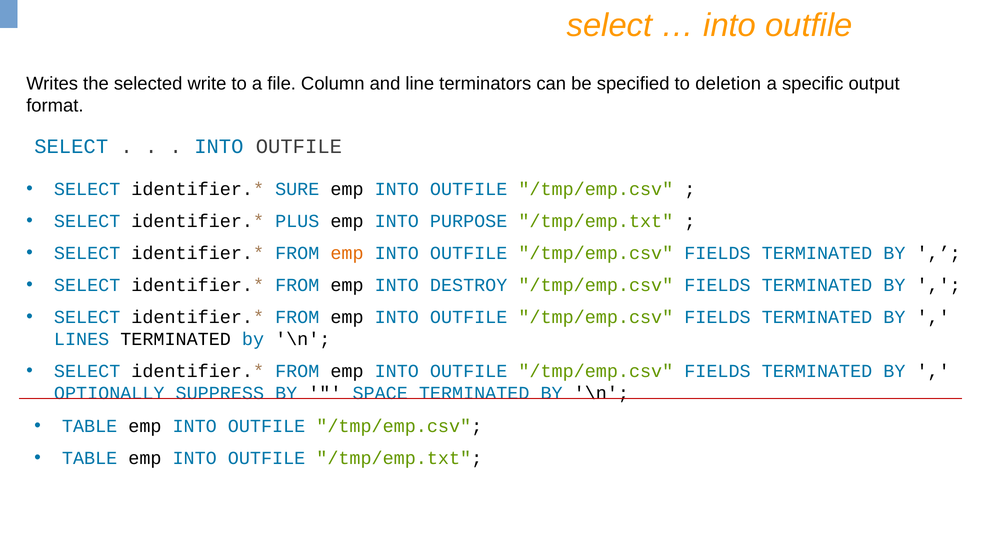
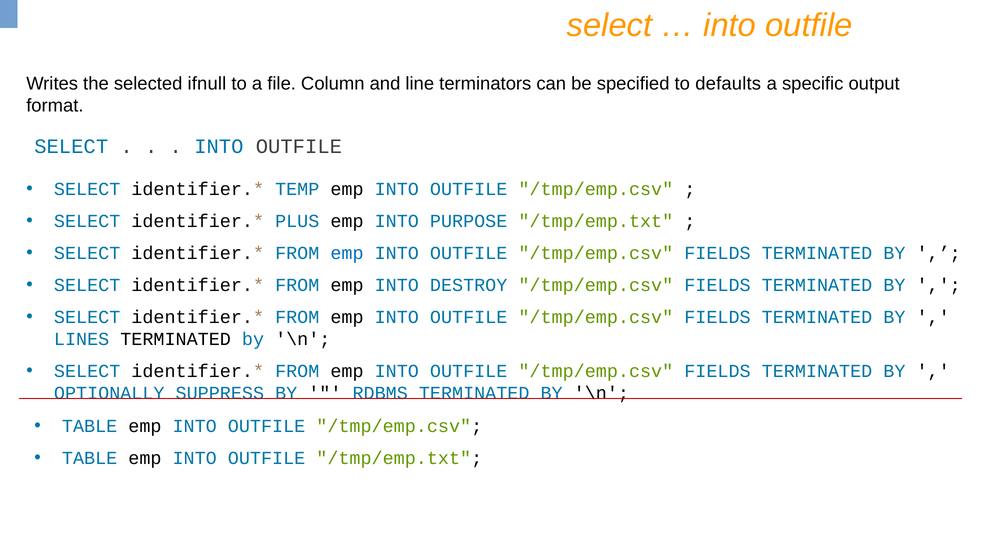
write: write -> ifnull (207, 84)
deletion: deletion -> defaults (728, 84)
SURE: SURE -> TEMP (297, 189)
emp colour: orange -> blue (347, 253)
SPACE: SPACE -> RDBMS (380, 393)
